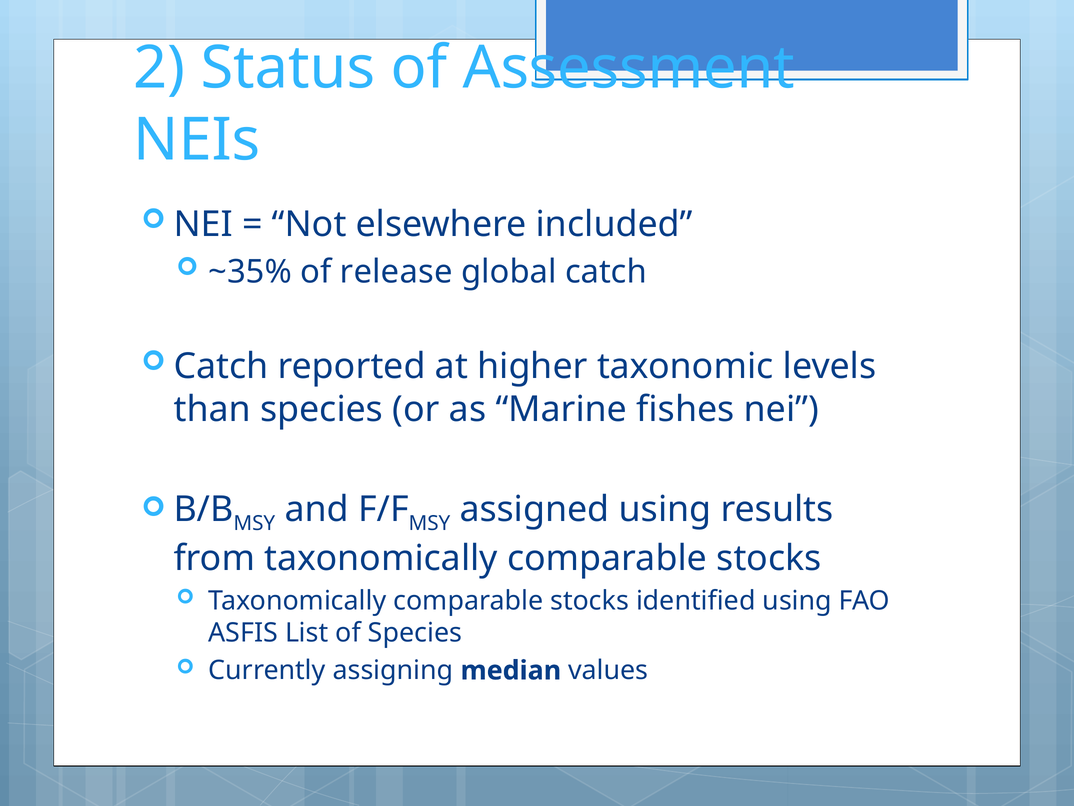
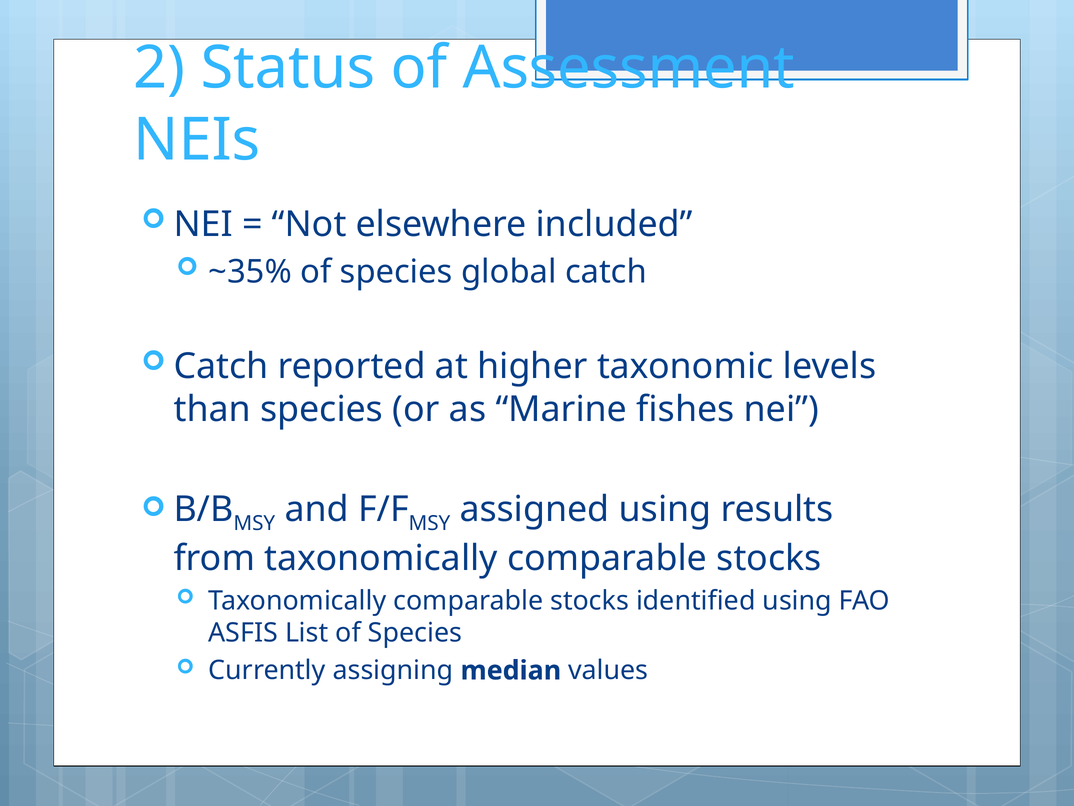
~35% of release: release -> species (396, 272)
